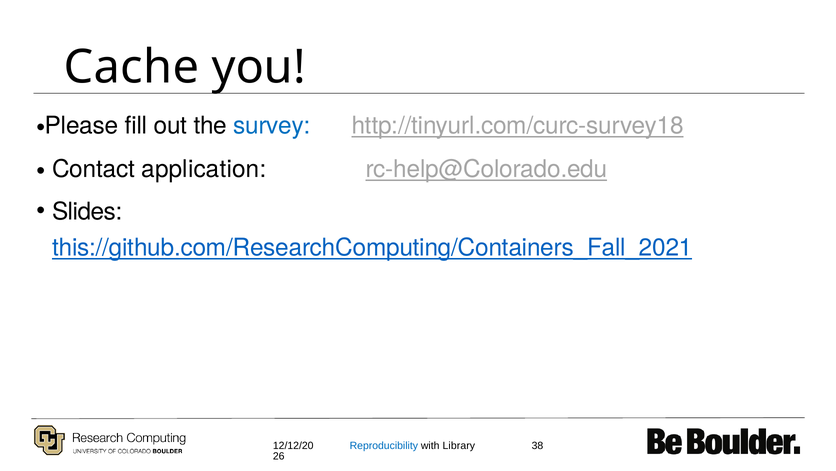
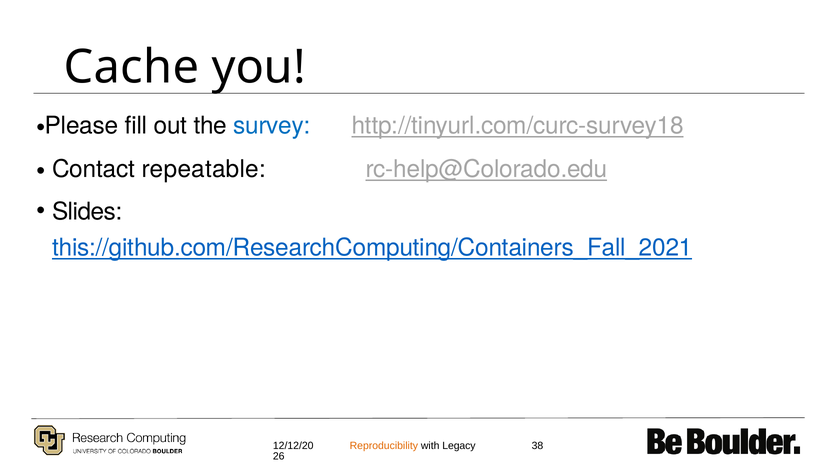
application: application -> repeatable (204, 169)
Reproducibility colour: blue -> orange (384, 445)
Library: Library -> Legacy (459, 445)
